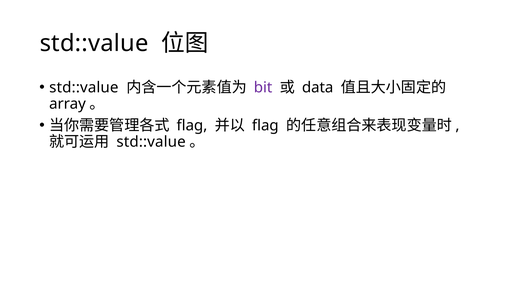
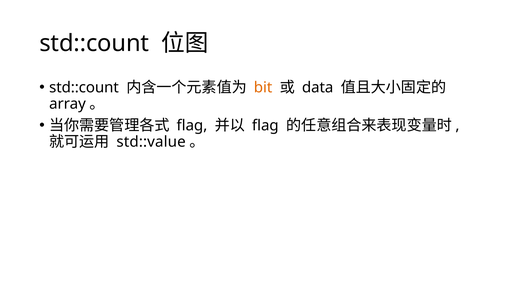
std::value: std::value -> std::count (94, 43)
std::value: std::value -> std::count (84, 87)
bit colour: purple -> orange (263, 87)
